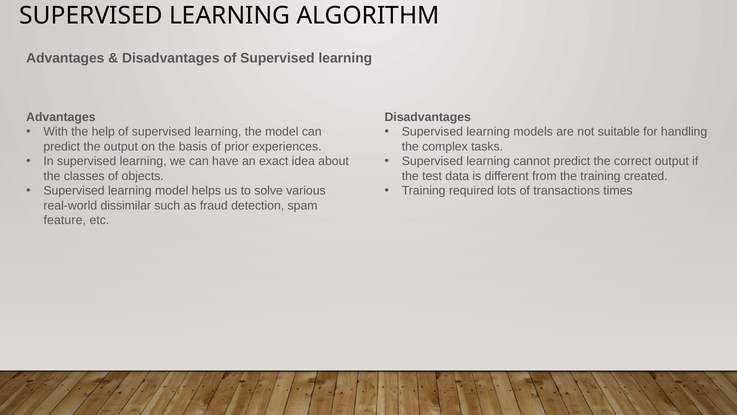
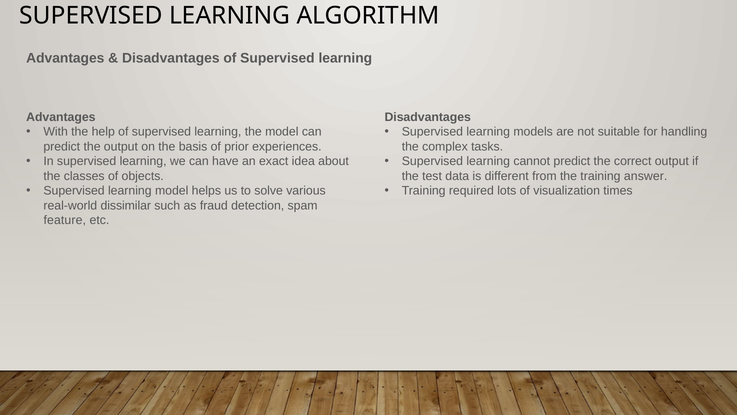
created: created -> answer (646, 176)
transactions: transactions -> visualization (567, 191)
